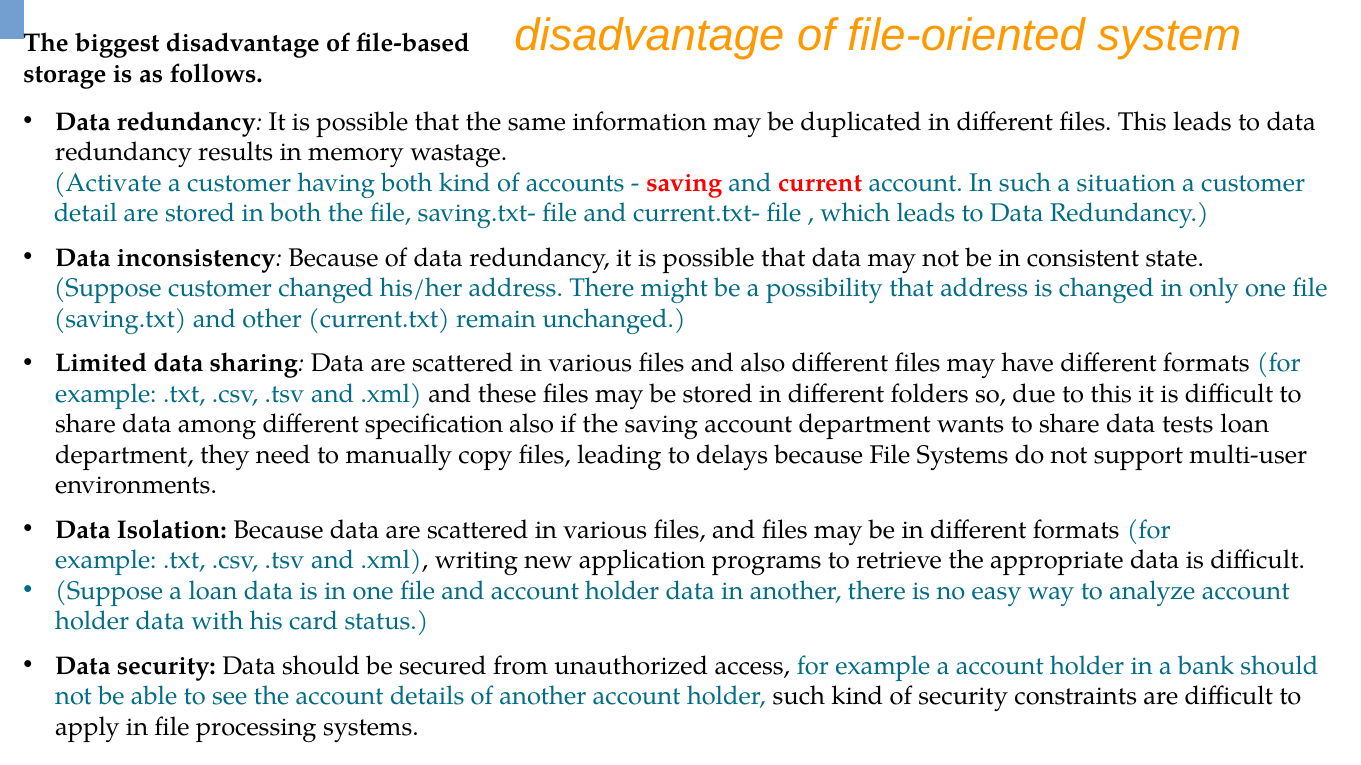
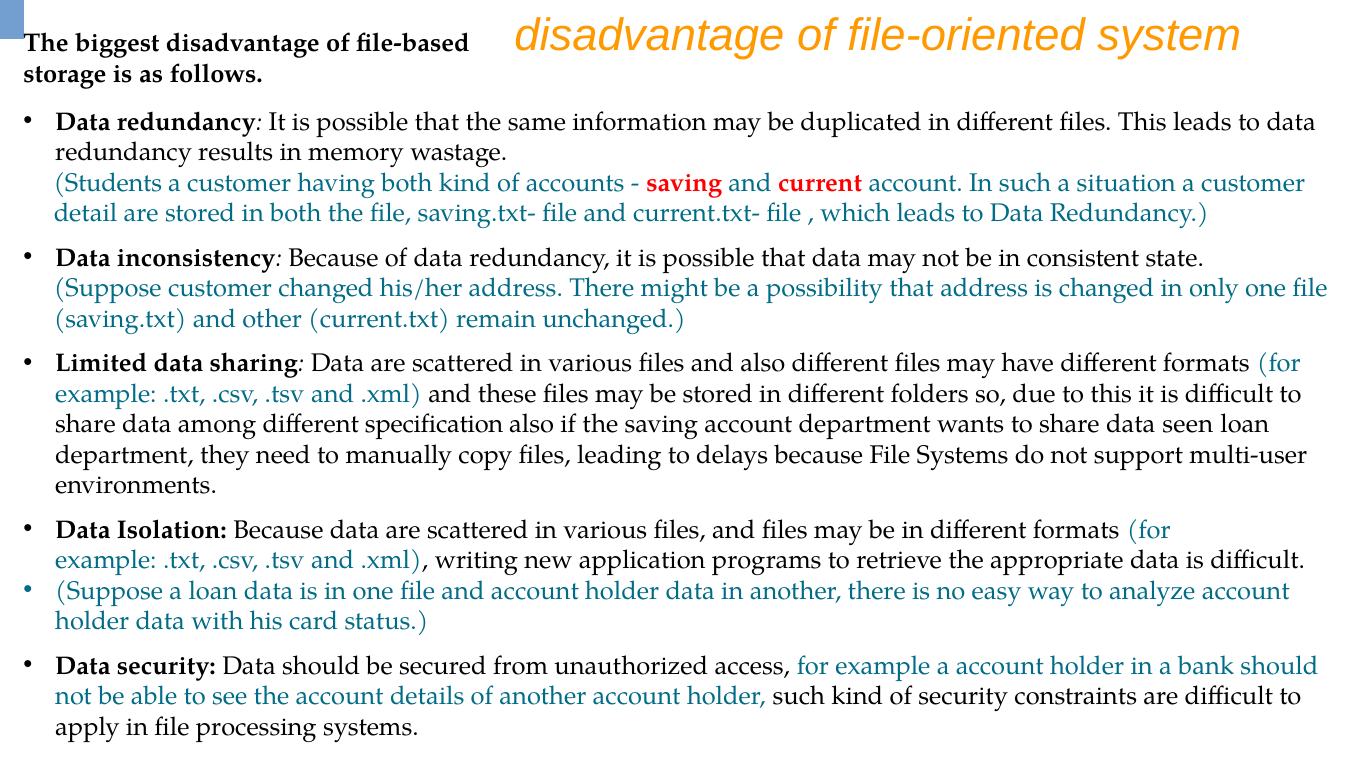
Activate: Activate -> Students (108, 183)
tests: tests -> seen (1188, 425)
